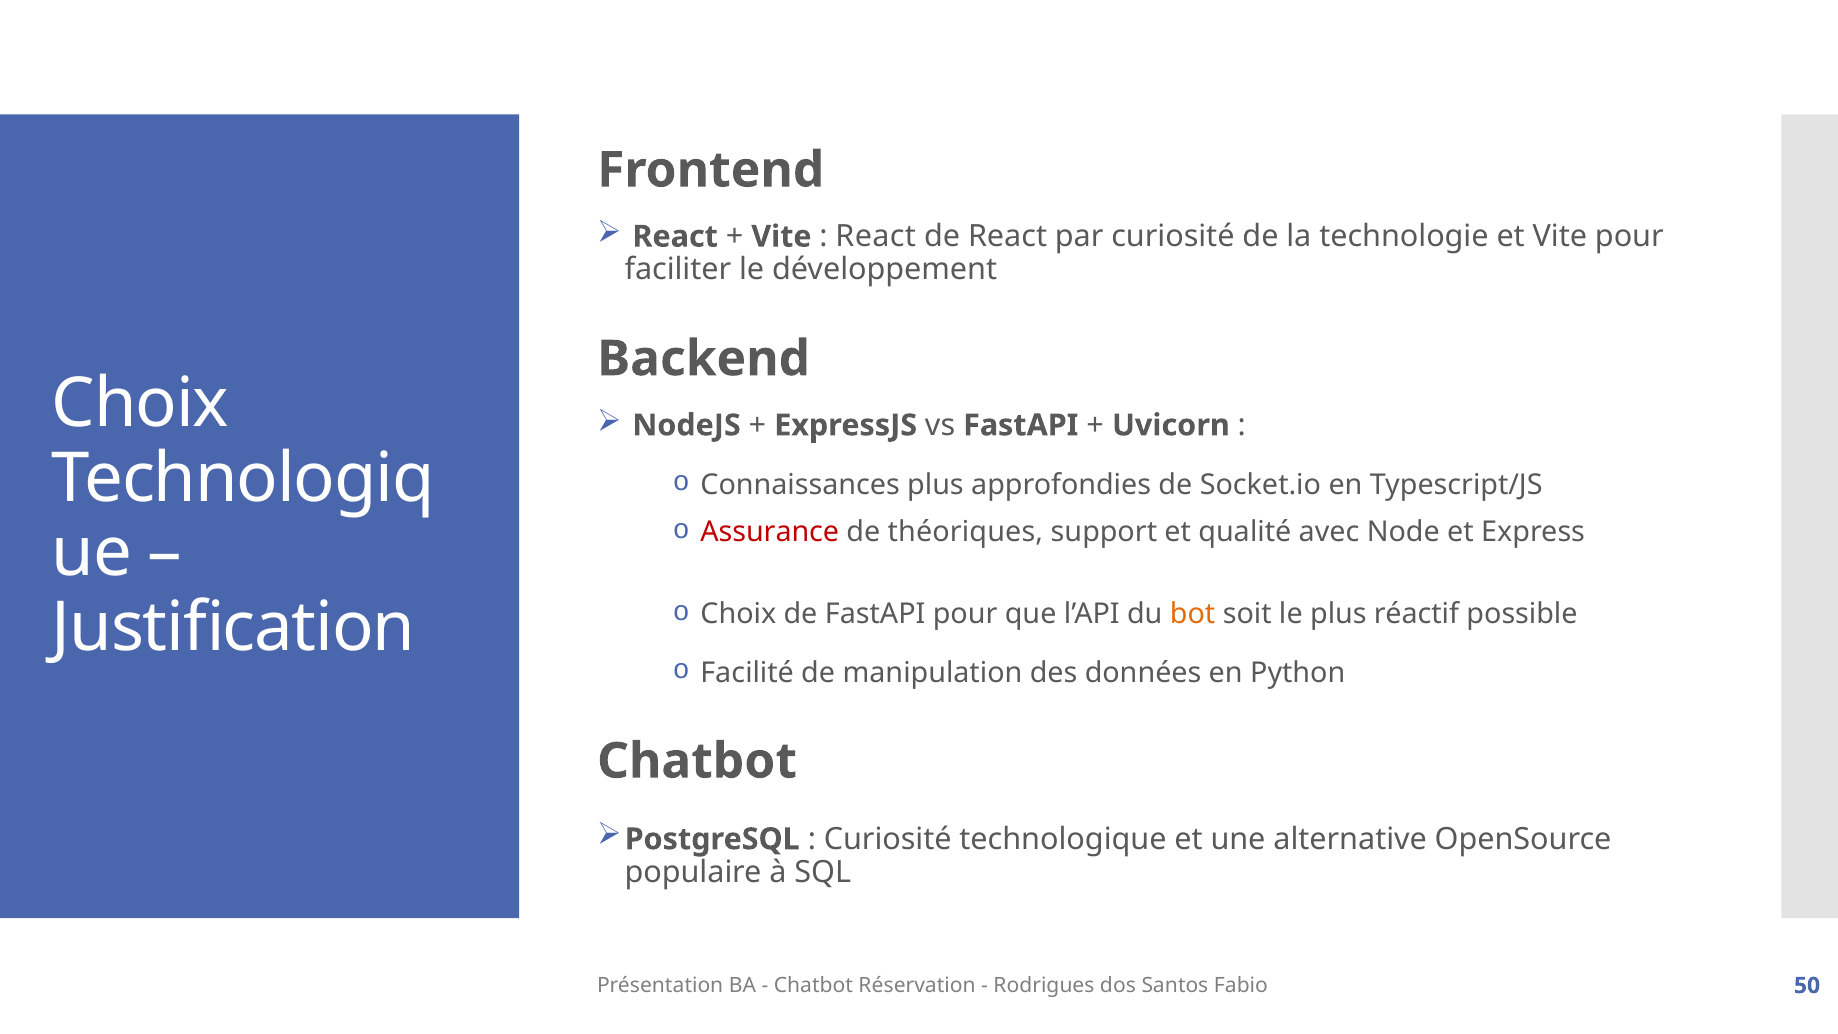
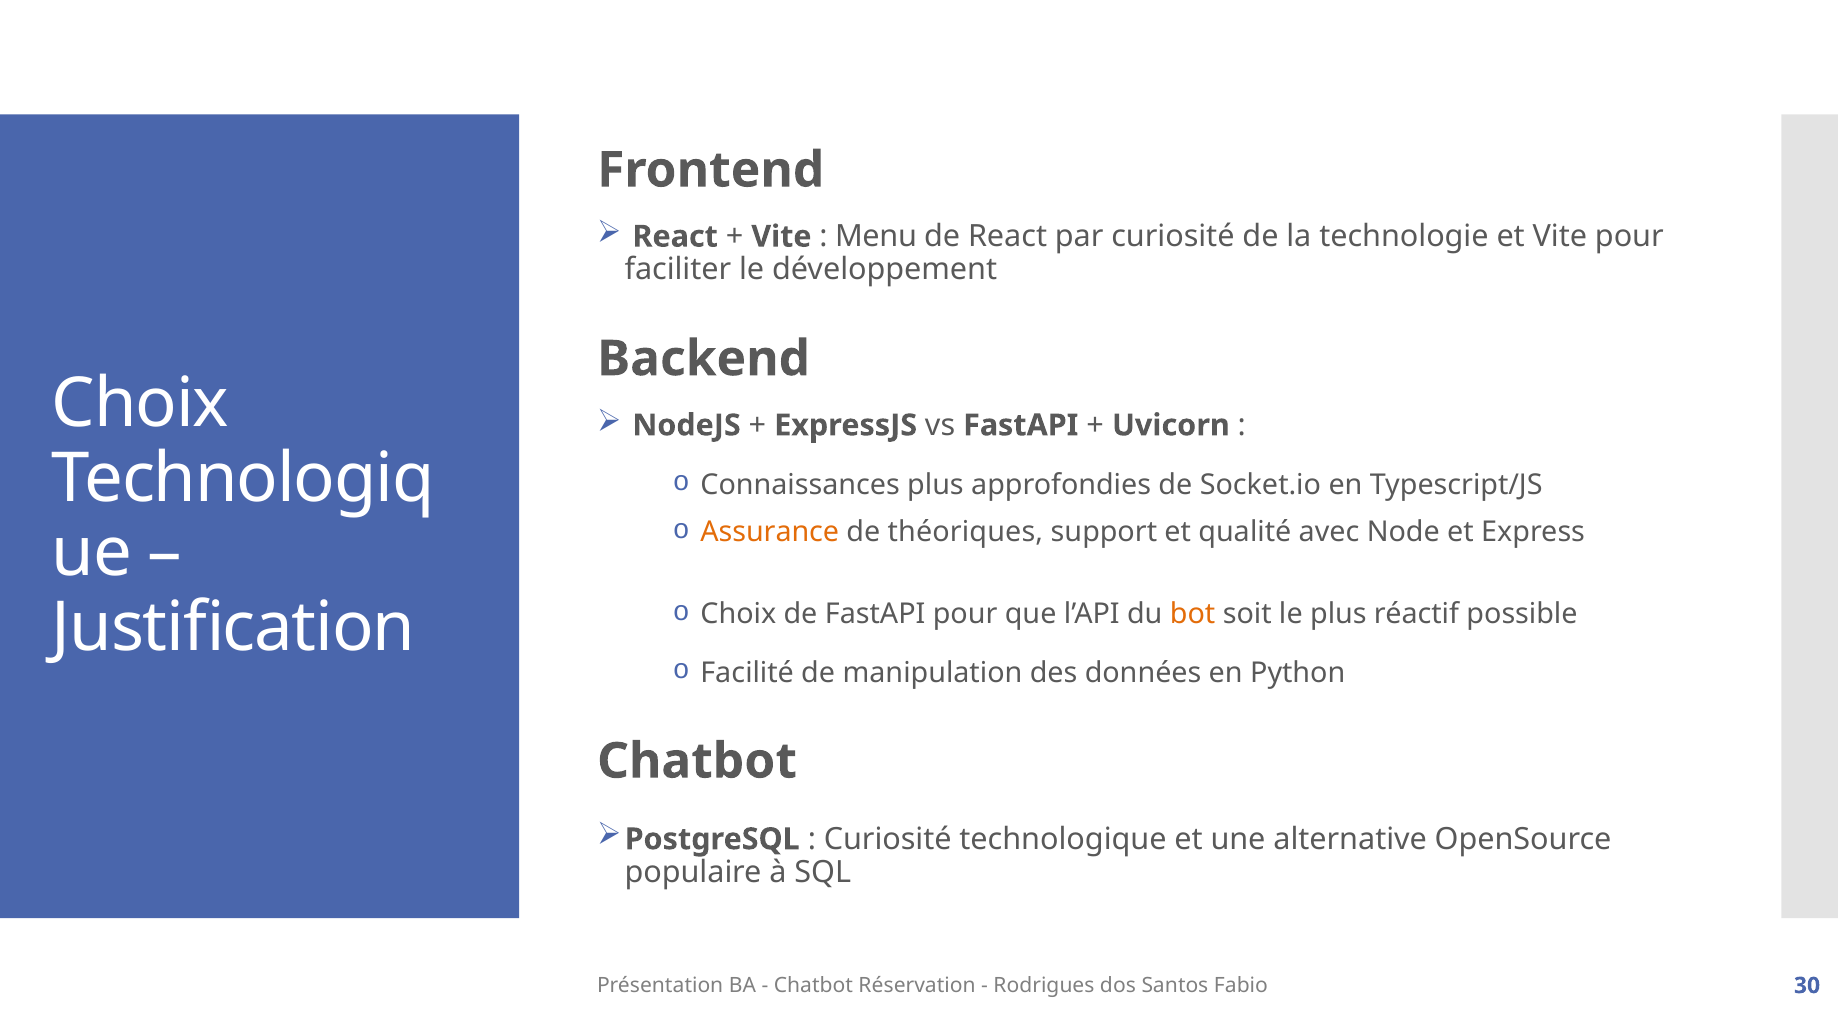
React: React -> Menu (876, 237)
Assurance colour: red -> orange (770, 532)
50: 50 -> 30 (1807, 985)
